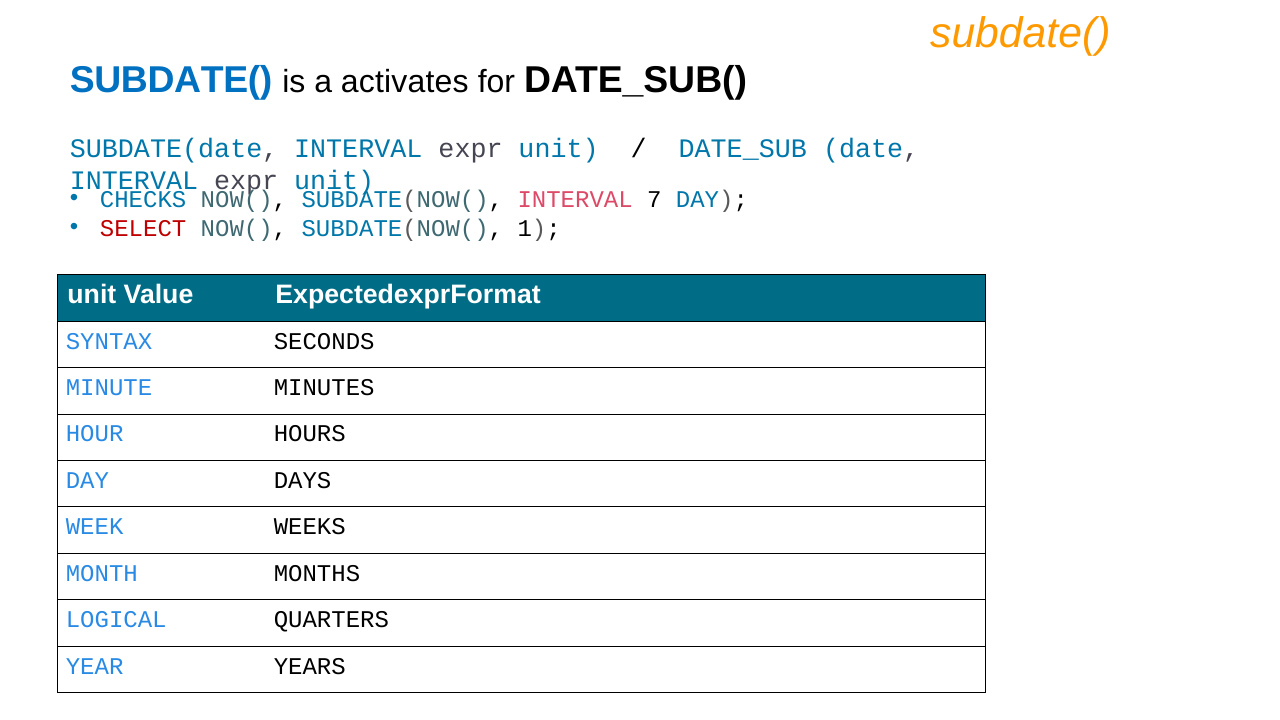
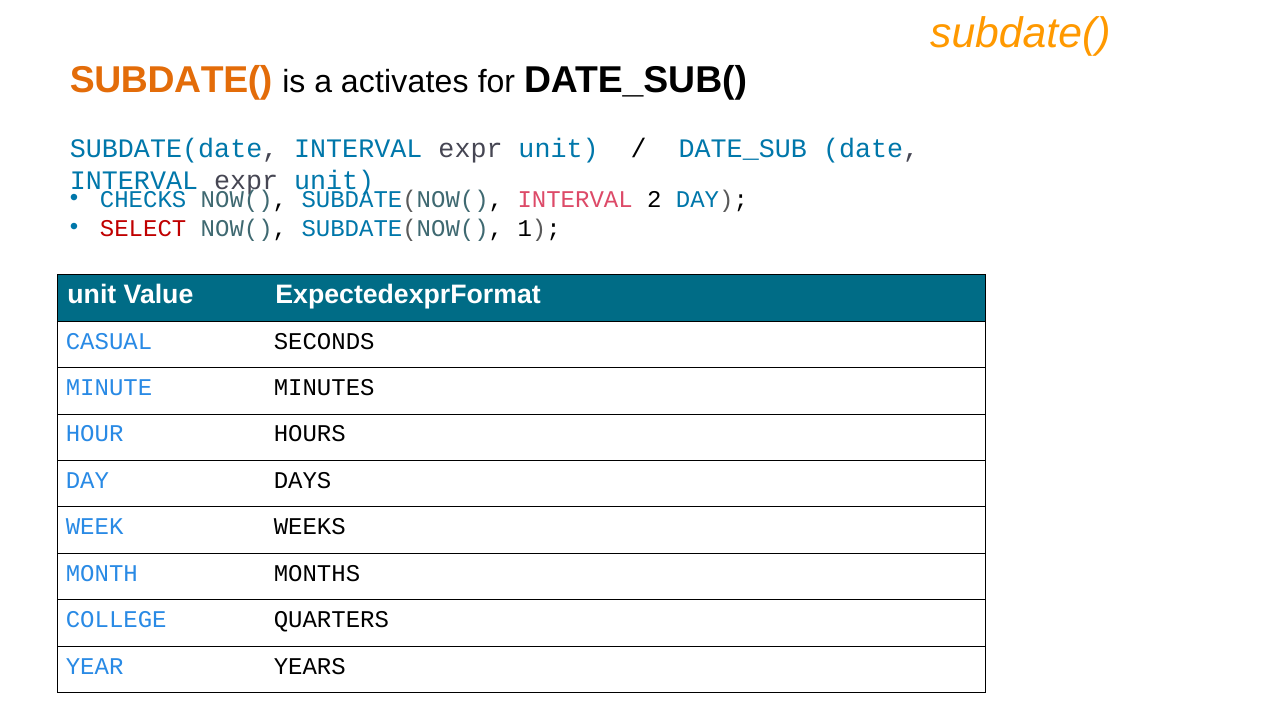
SUBDATE( colour: blue -> orange (171, 80)
7: 7 -> 2 (654, 199)
SYNTAX: SYNTAX -> CASUAL (109, 341)
LOGICAL: LOGICAL -> COLLEGE (116, 620)
